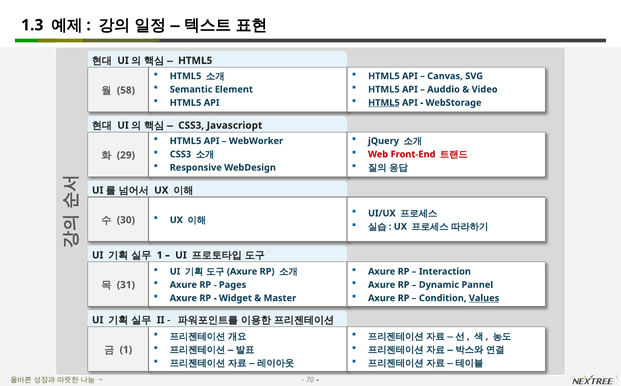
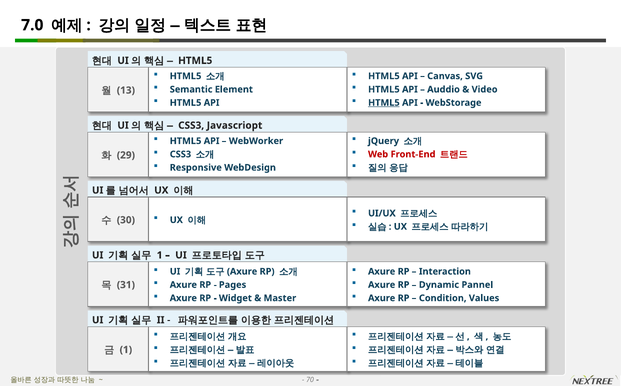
1.3: 1.3 -> 7.0 (32, 25)
58: 58 -> 13 (126, 90)
Values underline: present -> none (484, 298)
